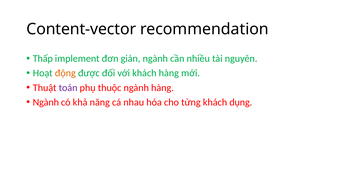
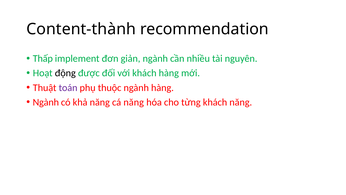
Content-vector: Content-vector -> Content-thành (81, 29)
động colour: orange -> black (65, 73)
cá nhau: nhau -> năng (134, 102)
khách dụng: dụng -> năng (241, 102)
